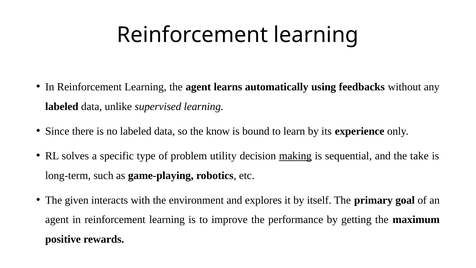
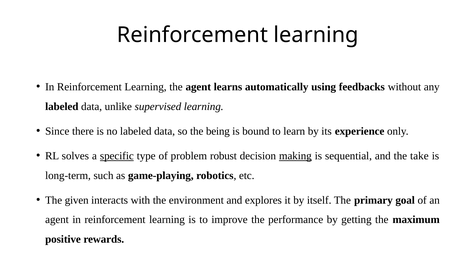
know: know -> being (218, 131)
specific underline: none -> present (117, 156)
utility: utility -> robust (223, 156)
